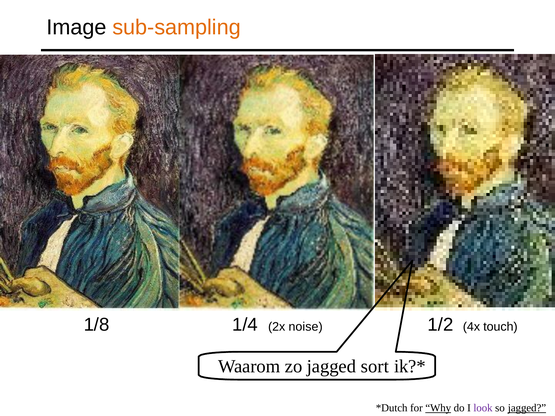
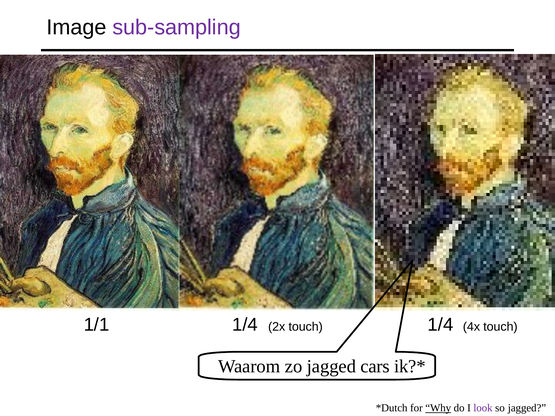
sub-sampling colour: orange -> purple (177, 27)
1/8: 1/8 -> 1/1 (97, 325)
1/4 1/2: 1/2 -> 1/4 (440, 325)
2x noise: noise -> touch (306, 327)
sort: sort -> cars (375, 366)
jagged underline: present -> none (527, 408)
